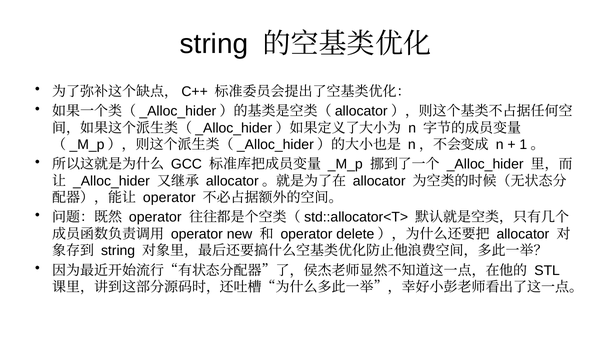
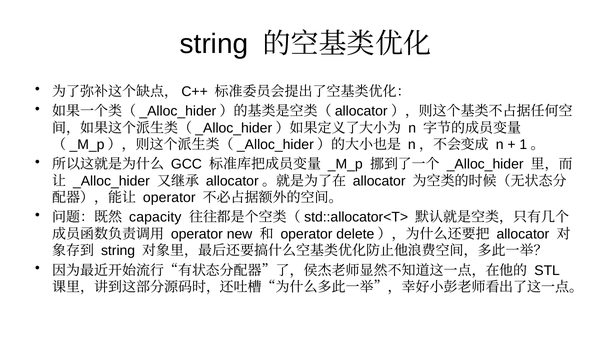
operator: operator -> capacity (155, 218)
